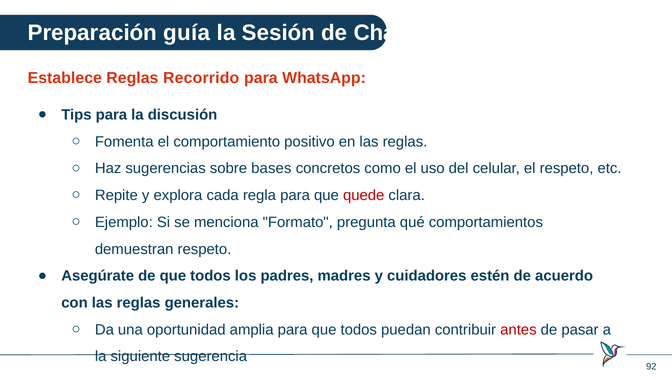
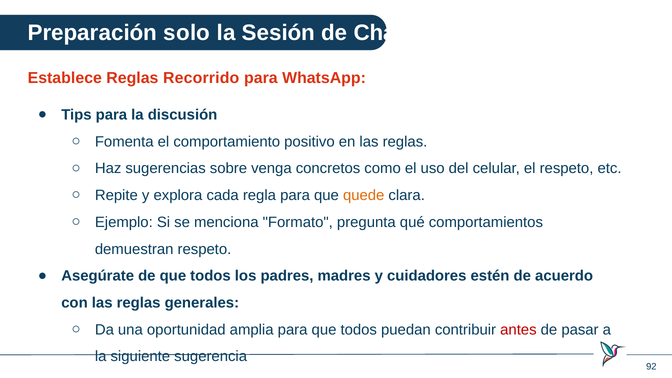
guía: guía -> solo (187, 33)
bases: bases -> venga (271, 169)
quede colour: red -> orange (364, 195)
